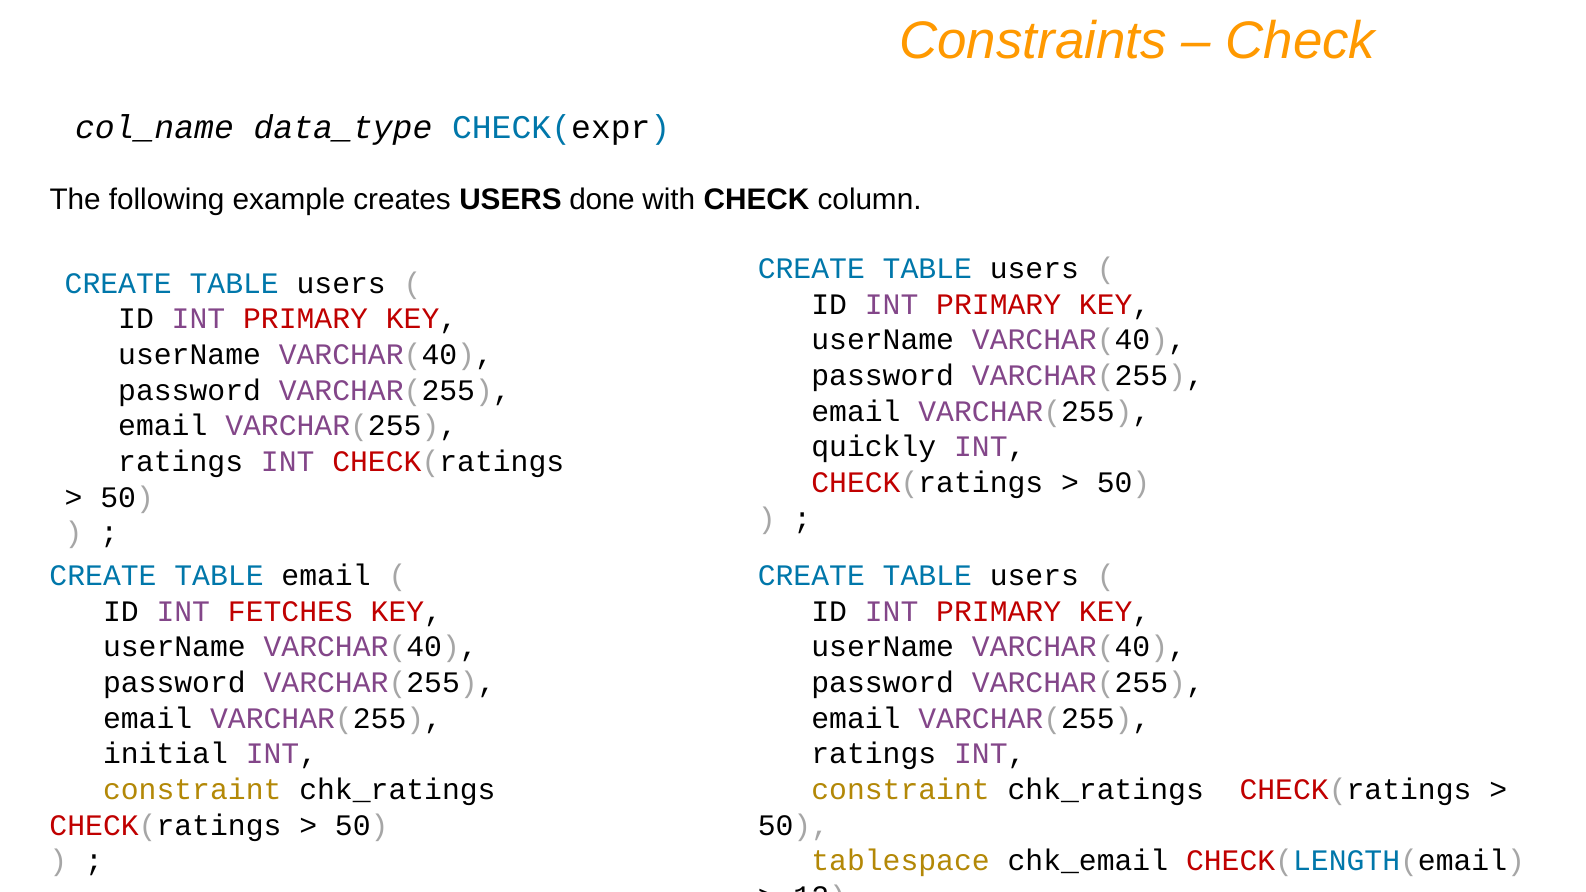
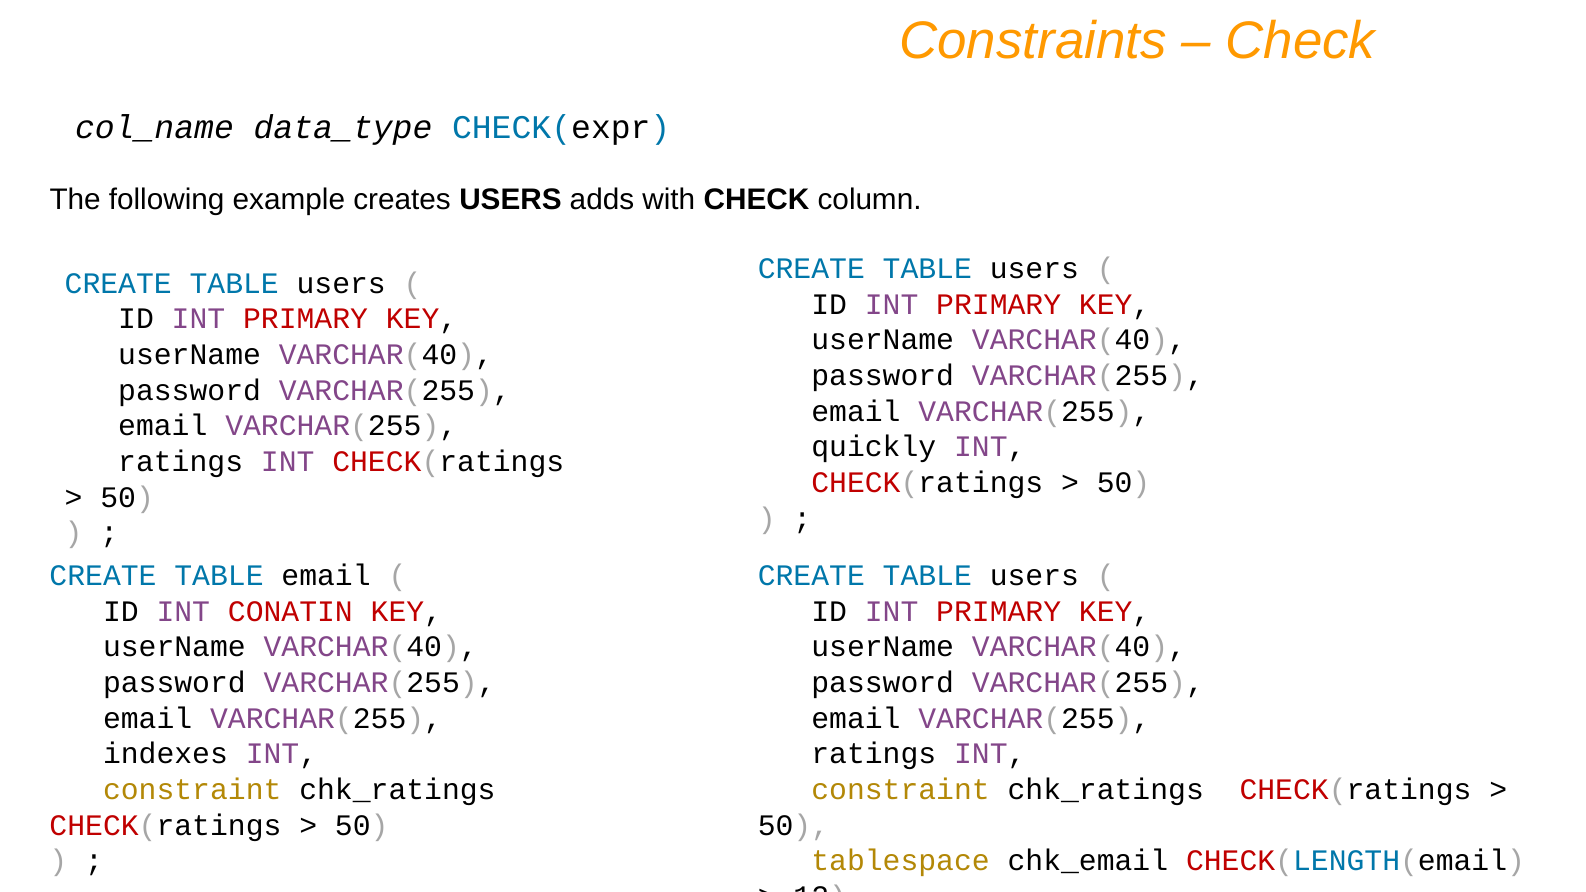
done: done -> adds (602, 200)
FETCHES: FETCHES -> CONATIN (290, 611)
initial: initial -> indexes (165, 754)
